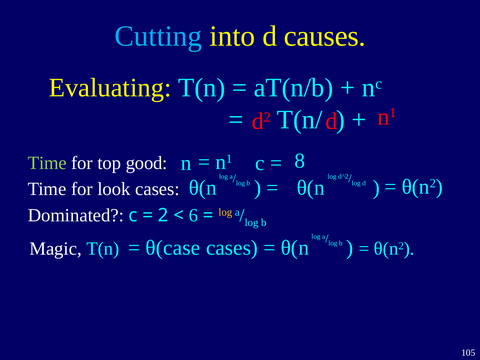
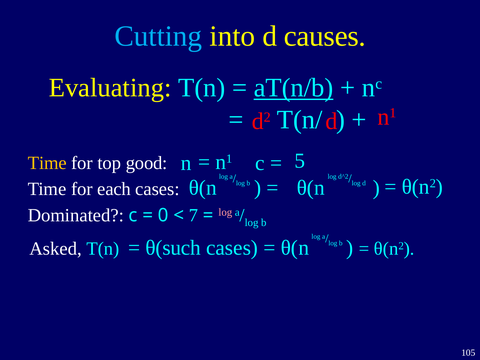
aT(n/b underline: none -> present (294, 88)
8: 8 -> 5 (300, 161)
Time colour: light green -> yellow (47, 163)
look: look -> each (114, 189)
2: 2 -> 0 (163, 215)
6: 6 -> 7 (194, 215)
log colour: yellow -> pink (225, 212)
θ(case: θ(case -> θ(such (173, 248)
Magic: Magic -> Asked (56, 249)
